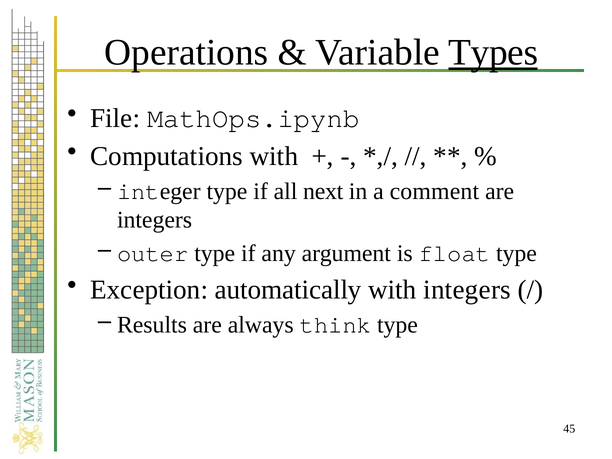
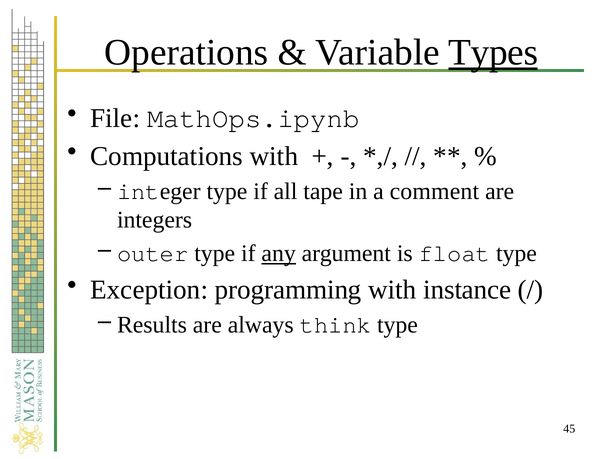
next: next -> tape (323, 191)
any underline: none -> present (279, 253)
automatically: automatically -> programming (288, 290)
with integers: integers -> instance (467, 290)
